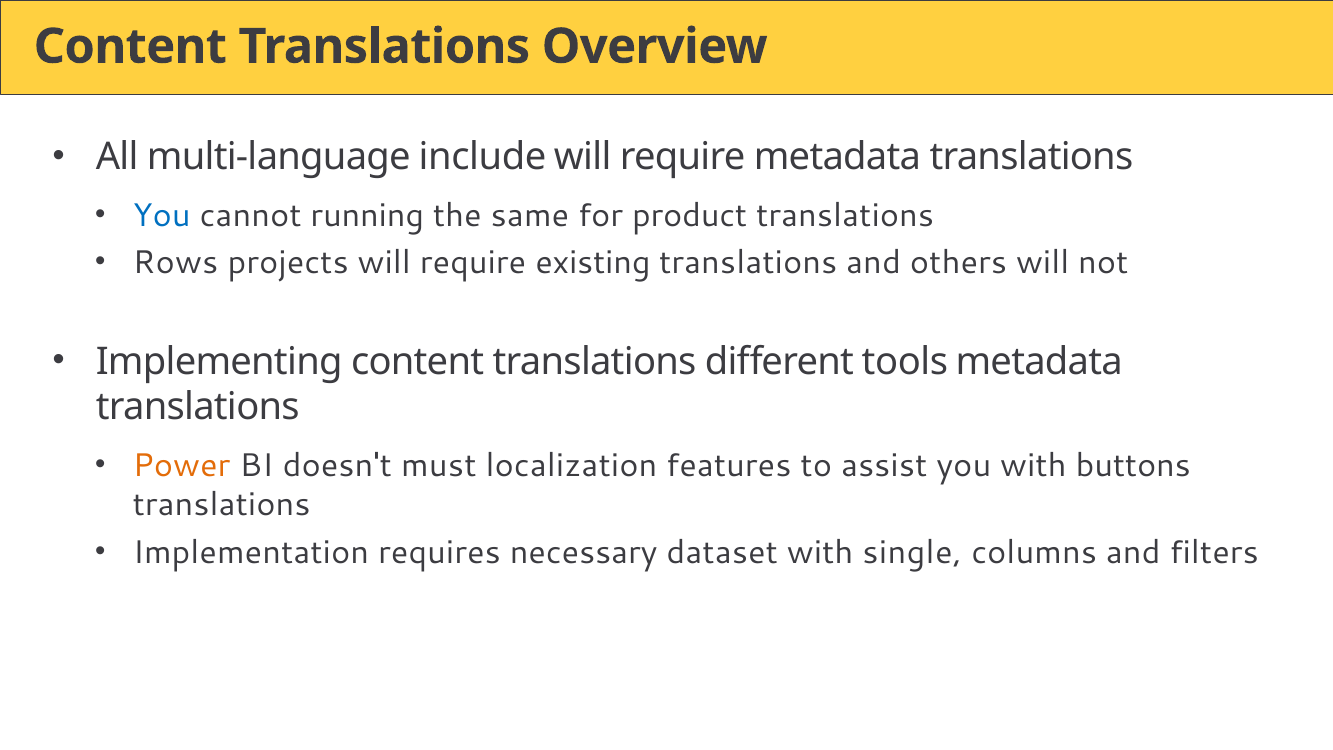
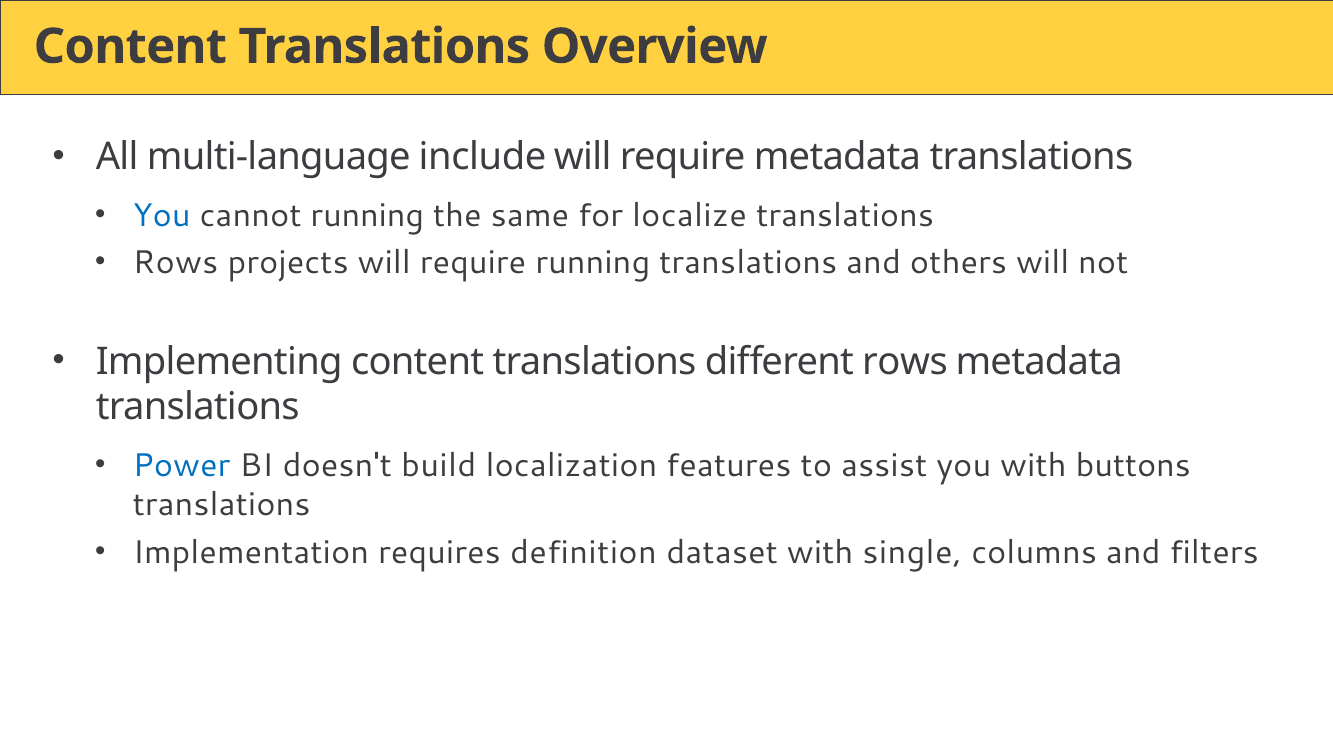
product: product -> localize (689, 216)
require existing: existing -> running (593, 263)
different tools: tools -> rows (905, 361)
Power colour: orange -> blue (181, 466)
must: must -> build (439, 466)
necessary: necessary -> definition (583, 552)
